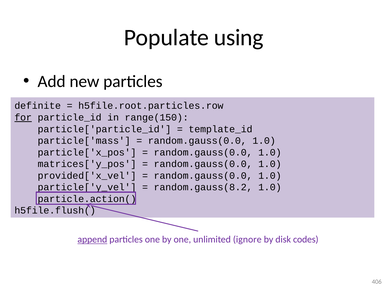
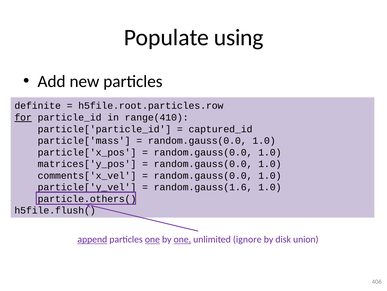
range(150: range(150 -> range(410 (157, 117)
template_id: template_id -> captured_id (221, 129)
provided['x_vel: provided['x_vel -> comments['x_vel (87, 175)
random.gauss(8.2: random.gauss(8.2 -> random.gauss(1.6 (203, 187)
particle.action(: particle.action( -> particle.others( (87, 198)
one underline: none -> present (152, 239)
one underline: none -> present (182, 239)
codes: codes -> union (306, 239)
